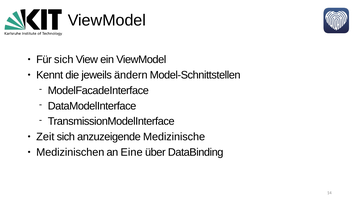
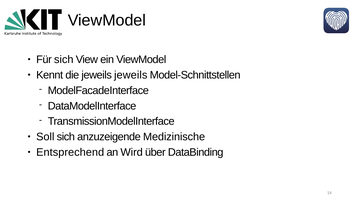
jeweils ändern: ändern -> jeweils (131, 75)
Zeit: Zeit -> Soll (45, 137)
Medizinischen: Medizinischen -> Entsprechend (70, 152)
Eine: Eine -> Wird (132, 152)
